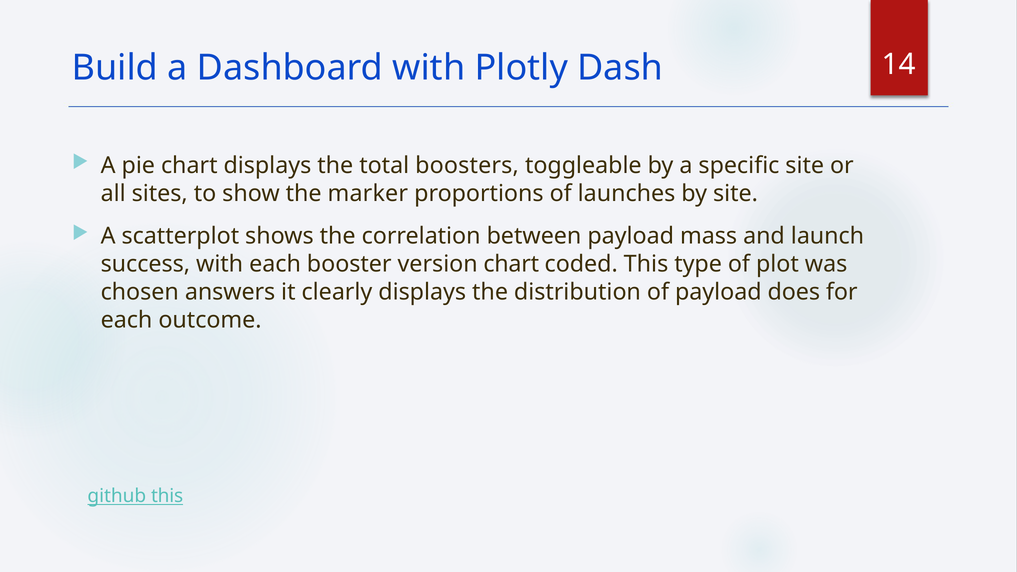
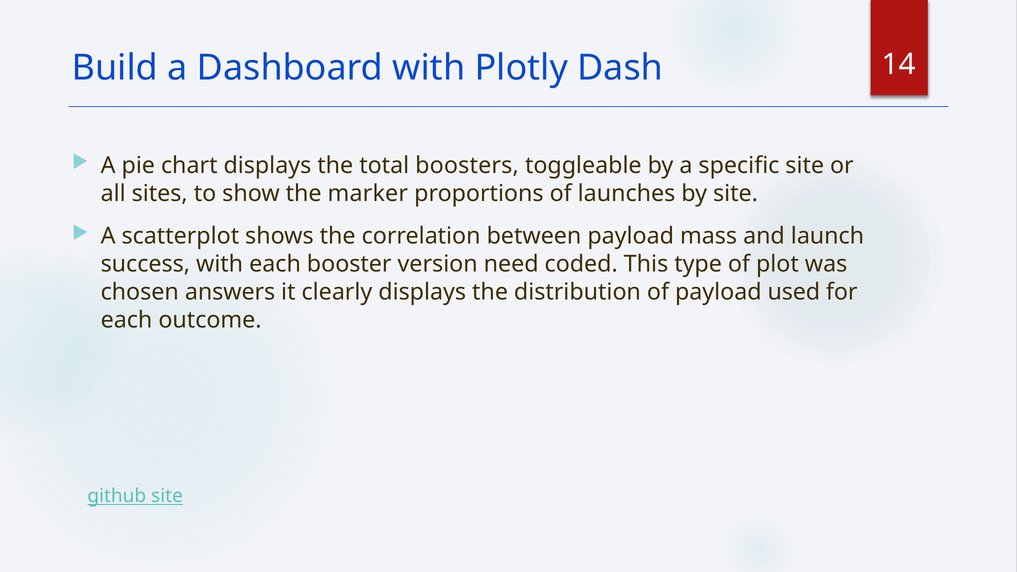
version chart: chart -> need (511, 264)
does: does -> used (794, 292)
github this: this -> site (167, 496)
